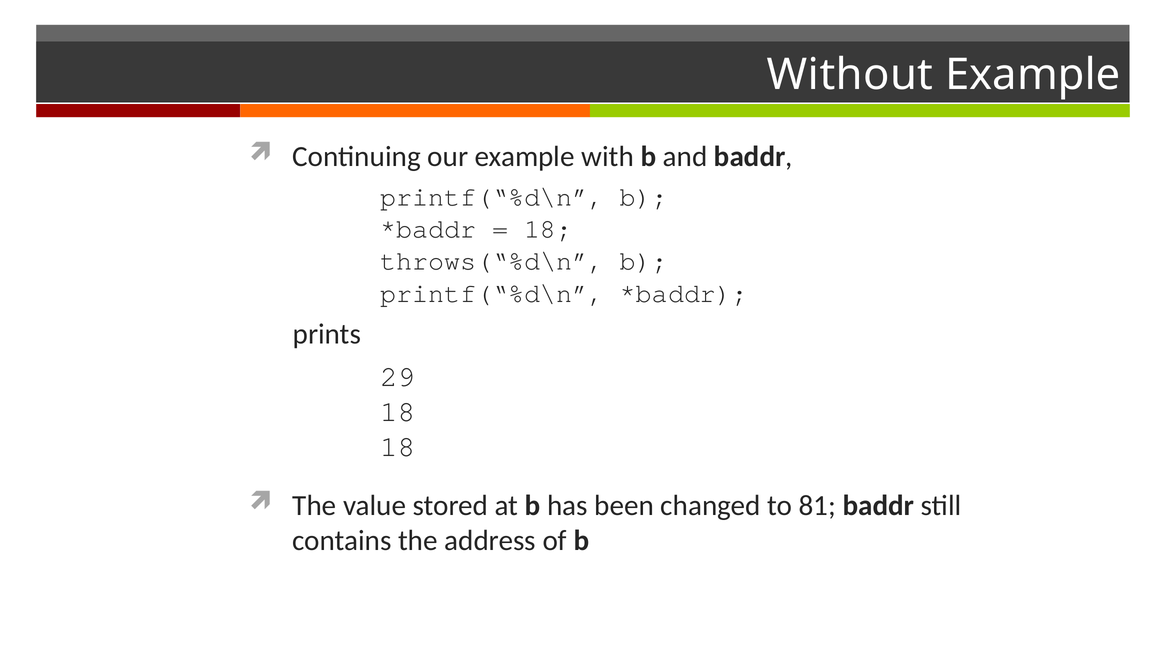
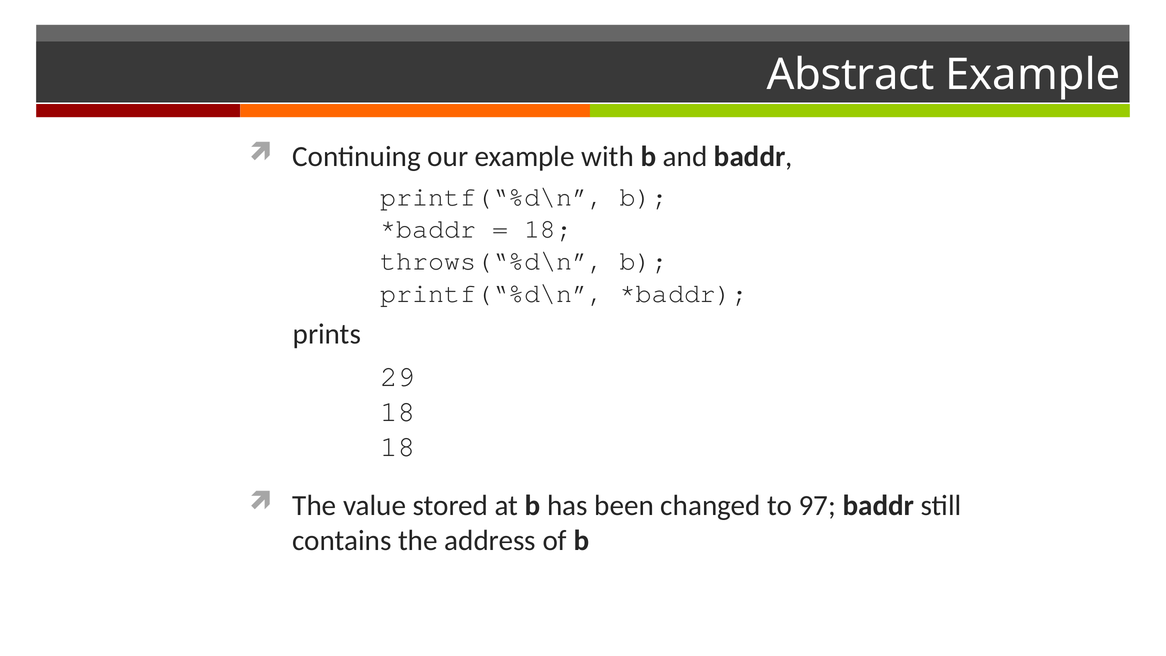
Without: Without -> Abstract (851, 75)
81: 81 -> 97 (817, 506)
